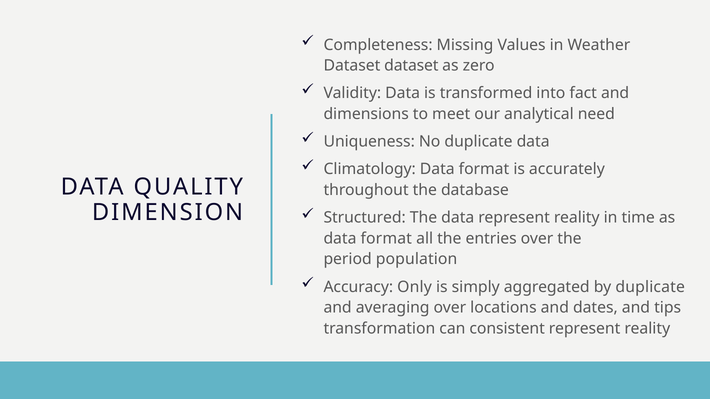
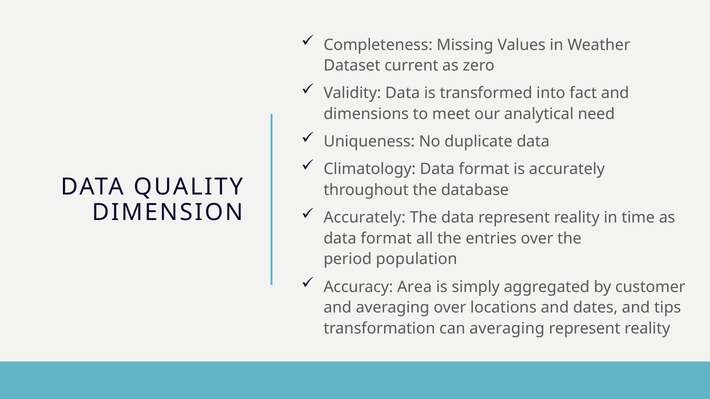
Dataset dataset: dataset -> current (411, 66)
Structured: Structured -> Accurately (365, 218)
Only: Only -> Area (415, 287)
by duplicate: duplicate -> customer (650, 287)
can consistent: consistent -> averaging (507, 329)
